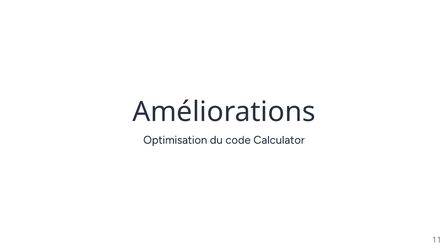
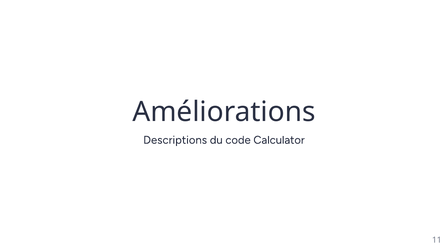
Optimisation: Optimisation -> Descriptions (175, 140)
